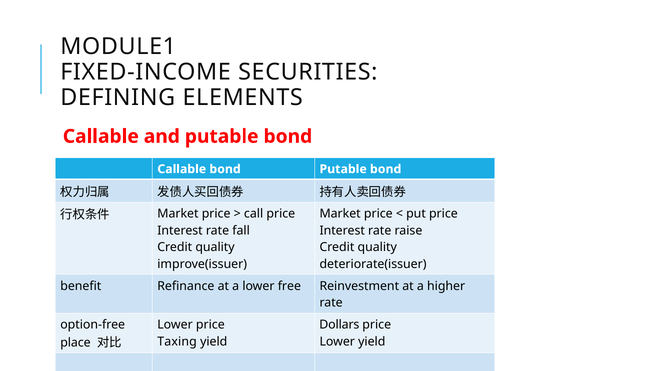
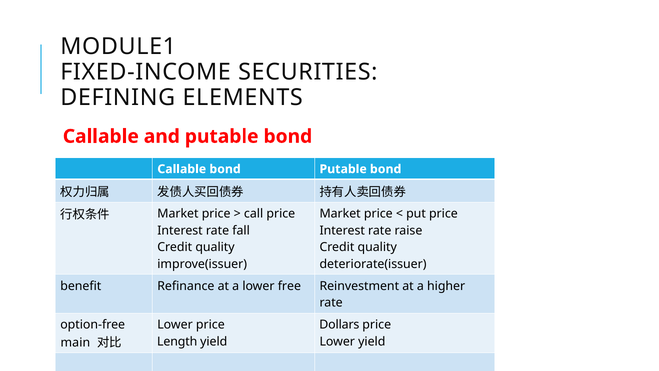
Taxing: Taxing -> Length (177, 341)
place: place -> main (75, 342)
